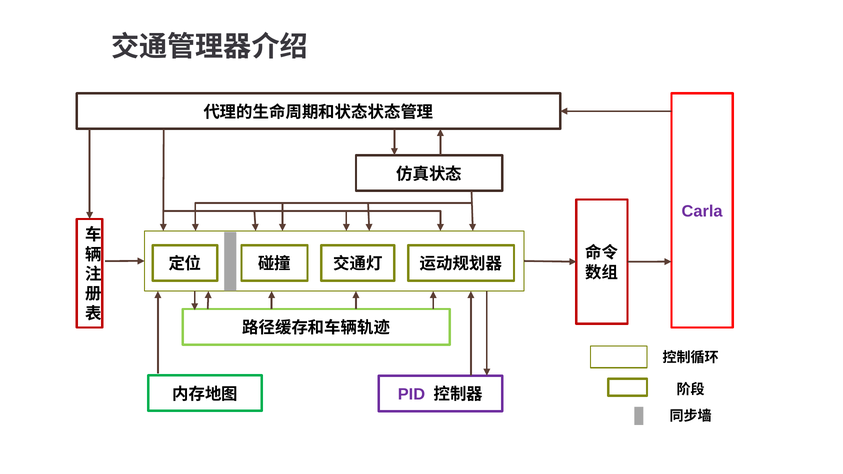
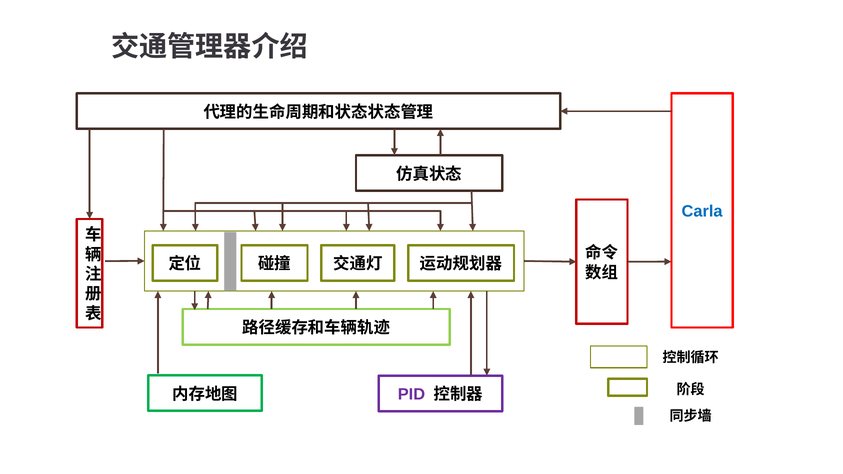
Carla colour: purple -> blue (702, 212)
